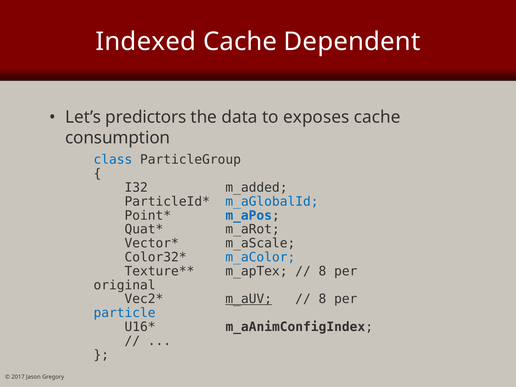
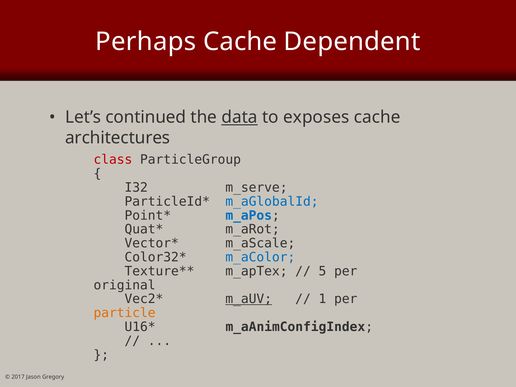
Indexed: Indexed -> Perhaps (146, 42)
predictors: predictors -> continued (146, 117)
data underline: none -> present (239, 117)
consumption: consumption -> architectures (118, 138)
class colour: blue -> red (113, 160)
m_added: m_added -> m_serve (256, 188)
8: 8 -> 5 (322, 271)
8: 8 -> 1 (322, 299)
particle colour: blue -> orange (125, 313)
